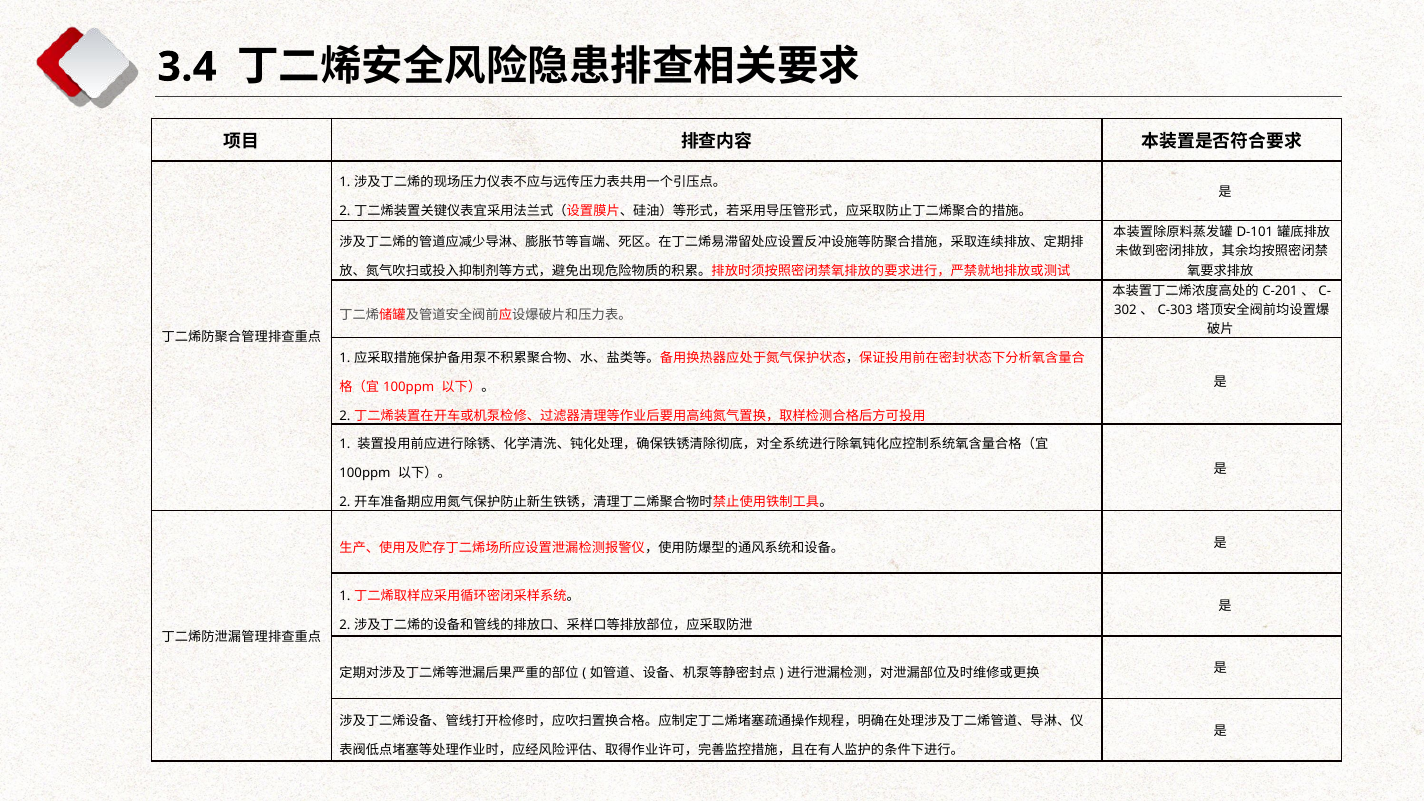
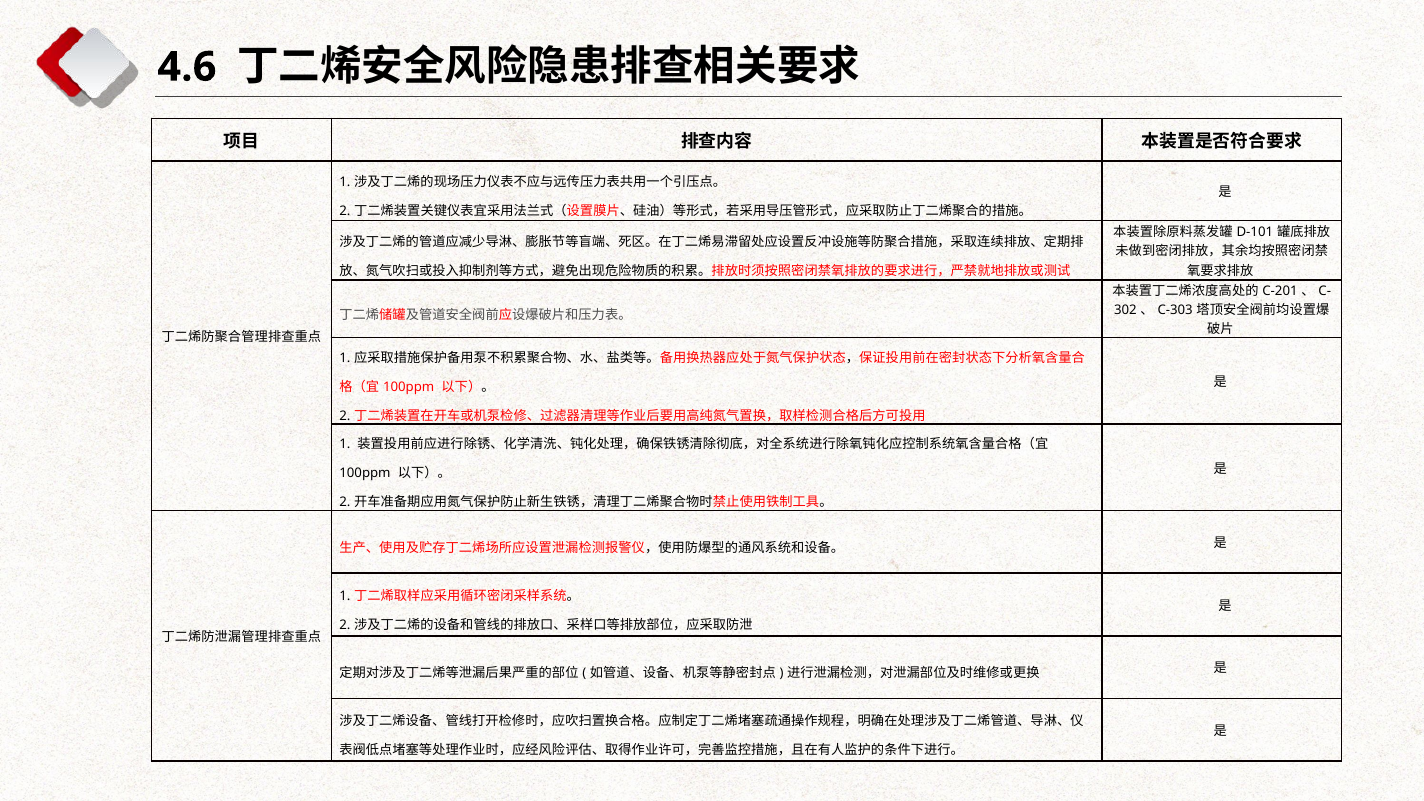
3.4: 3.4 -> 4.6 (187, 67)
